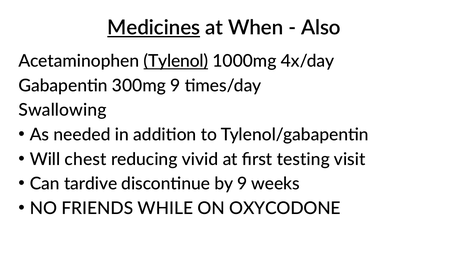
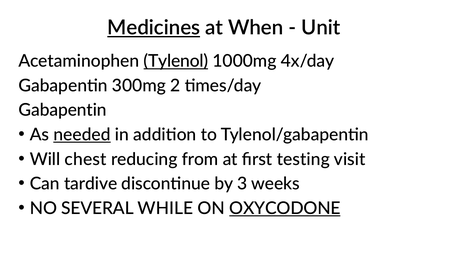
Also: Also -> Unit (321, 28)
300mg 9: 9 -> 2 (175, 86)
Swallowing: Swallowing -> Gabapentin (63, 110)
needed underline: none -> present (82, 135)
vivid: vivid -> from (200, 159)
by 9: 9 -> 3 (242, 183)
FRIENDS: FRIENDS -> SEVERAL (98, 208)
OXYCODONE underline: none -> present (285, 208)
